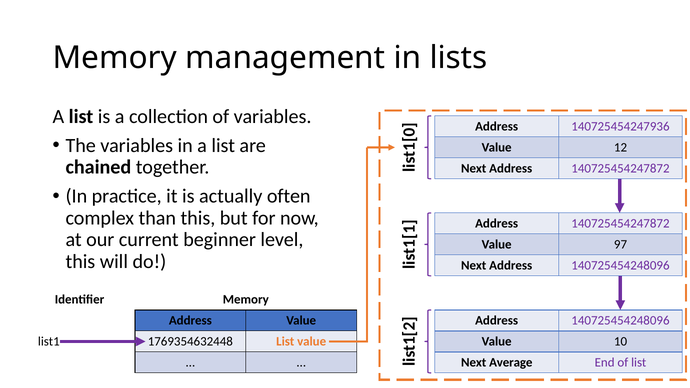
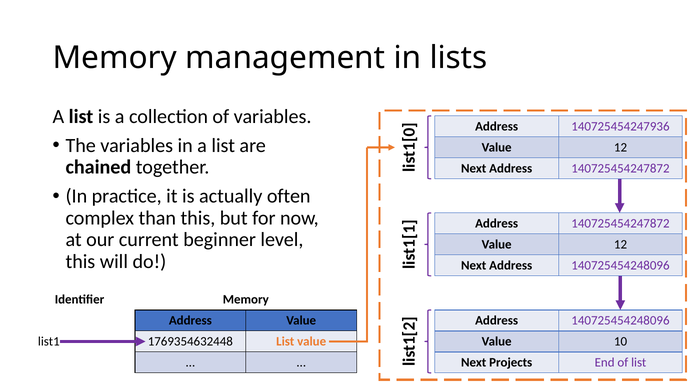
97: 97 -> 12 (621, 245)
Average: Average -> Projects (511, 363)
